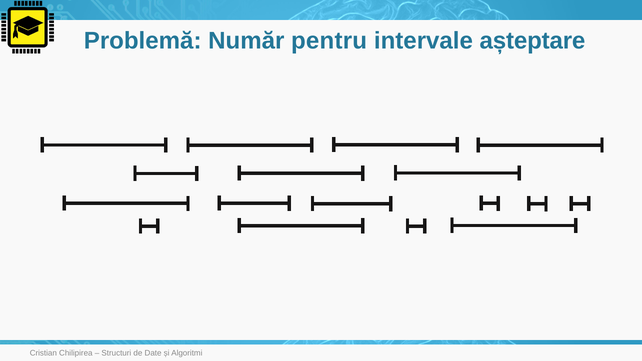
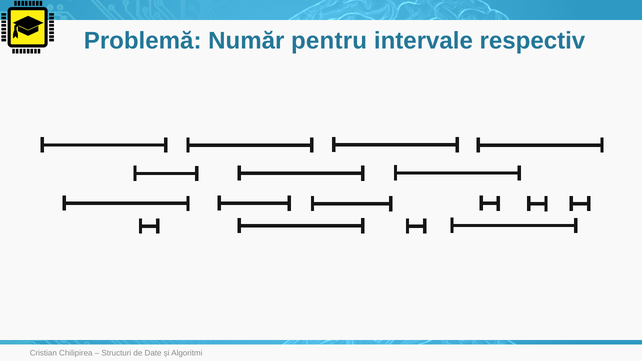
așteptare: așteptare -> respectiv (532, 41)
